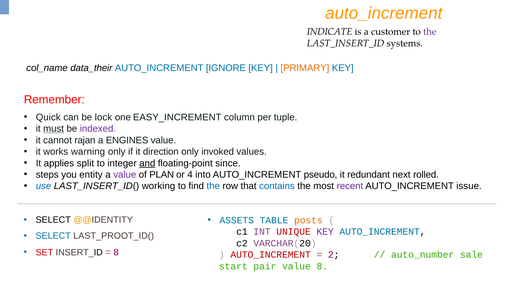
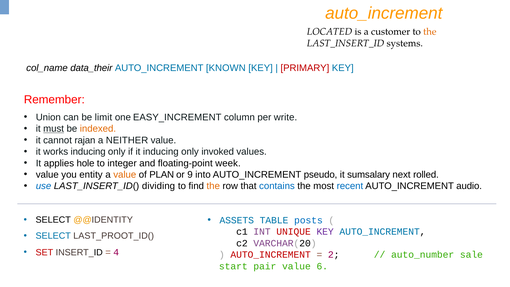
INDICATE: INDICATE -> LOCATED (330, 32)
the colour: purple -> orange (430, 32)
IGNORE: IGNORE -> KNOWN (226, 68)
PRIMARY colour: orange -> red (305, 68)
Quick: Quick -> Union (48, 117)
lock: lock -> limit (103, 117)
tuple: tuple -> write (286, 117)
indexed colour: purple -> orange (98, 129)
ENGINES: ENGINES -> NEITHER (127, 140)
works warning: warning -> inducing (88, 152)
it direction: direction -> inducing (161, 152)
split: split -> hole (86, 163)
and underline: present -> none (147, 163)
since: since -> week (228, 163)
steps: steps -> value (47, 175)
value colour: purple -> orange (125, 175)
4: 4 -> 9 (190, 175)
redundant: redundant -> sumsalary (369, 175)
working: working -> dividing (159, 186)
the colour: blue -> orange (213, 186)
recent colour: purple -> blue (350, 186)
issue: issue -> audio (469, 186)
posts colour: orange -> blue (308, 220)
8: 8 -> 4 (116, 252)
value 8: 8 -> 6 (322, 266)
